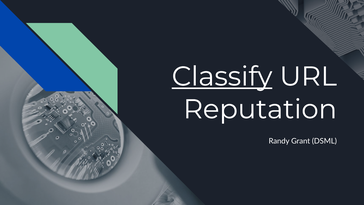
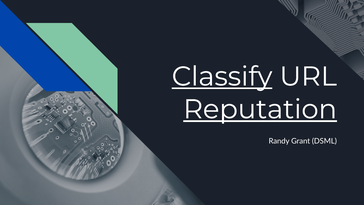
Reputation underline: none -> present (260, 109)
